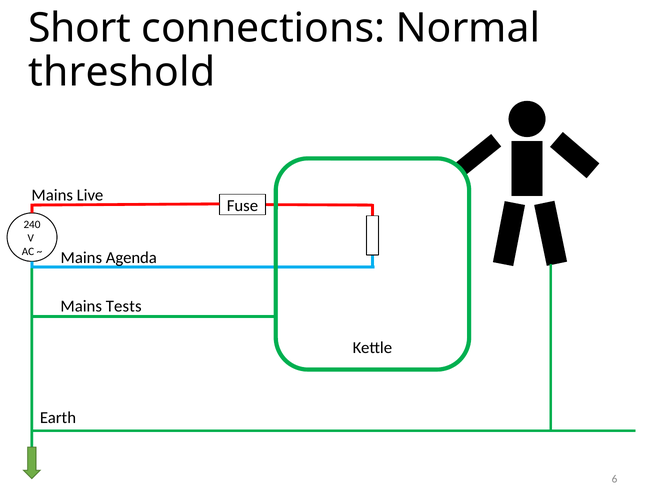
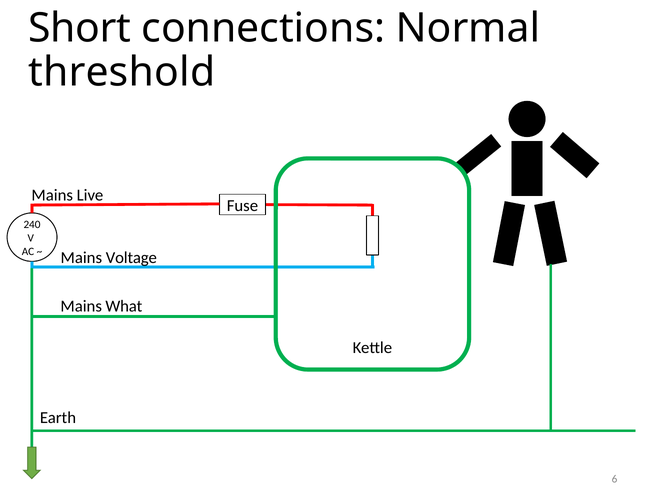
Agenda: Agenda -> Voltage (131, 258)
Tests: Tests -> What (124, 307)
